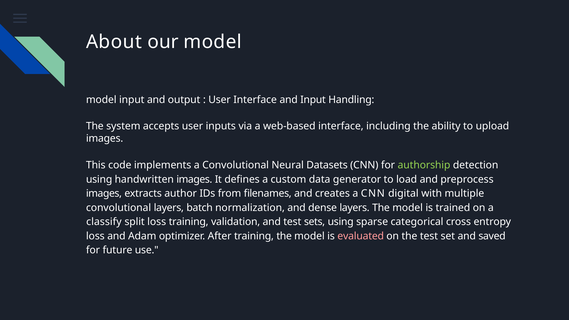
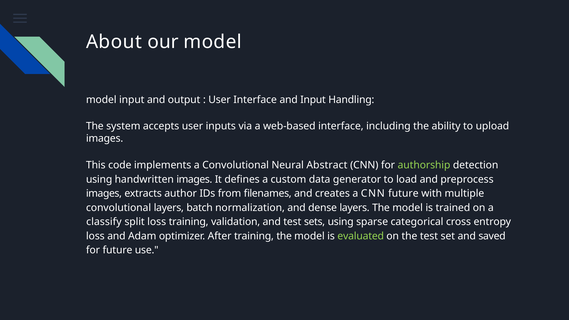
Datasets: Datasets -> Abstract (327, 165)
CNN digital: digital -> future (403, 194)
evaluated colour: pink -> light green (361, 236)
